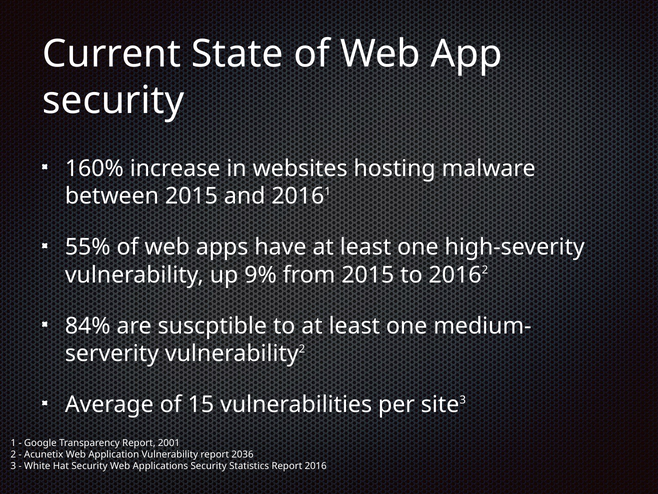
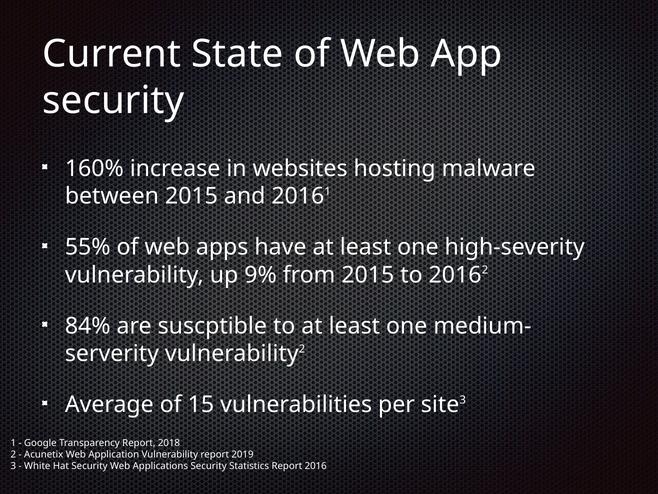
2001: 2001 -> 2018 (169, 443)
2036: 2036 -> 2019 (242, 454)
